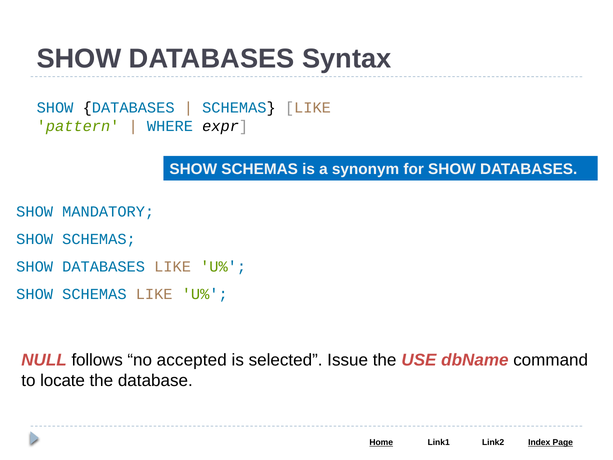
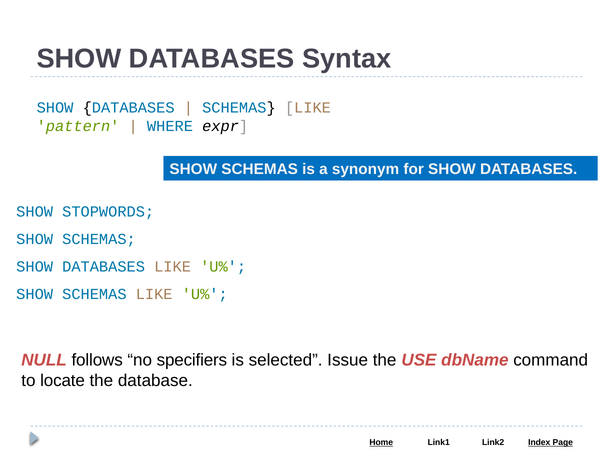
MANDATORY: MANDATORY -> STOPWORDS (108, 211)
accepted: accepted -> specifiers (192, 360)
